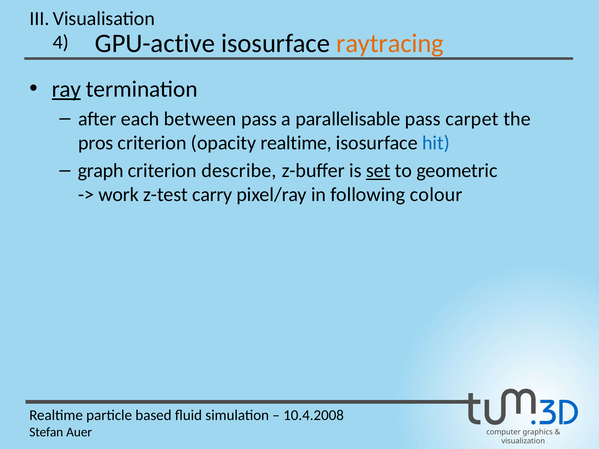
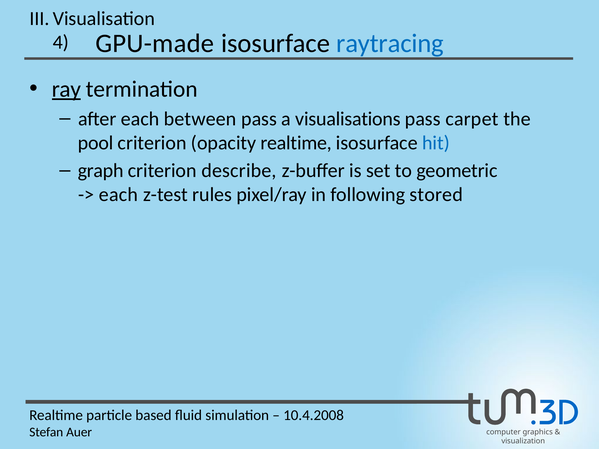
GPU-active: GPU-active -> GPU-made (155, 43)
raytracing colour: orange -> blue (390, 43)
parallelisable: parallelisable -> visualisations (348, 119)
pros: pros -> pool (96, 143)
set underline: present -> none (378, 171)
work: work -> each (118, 195)
carry: carry -> rules (212, 195)
colour: colour -> stored (436, 195)
